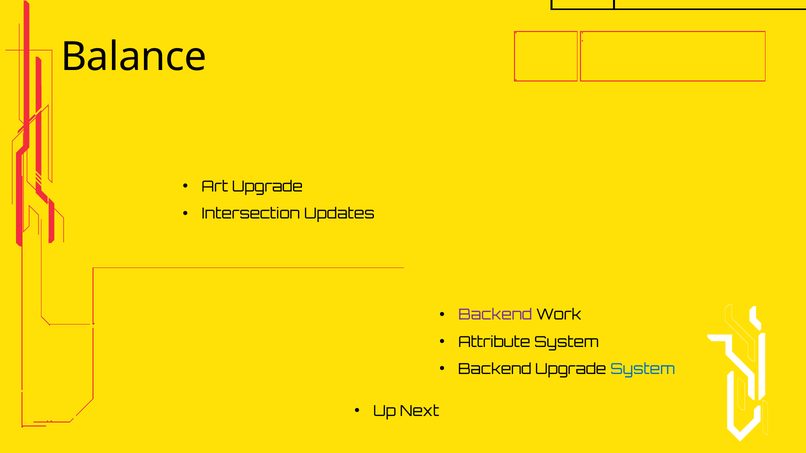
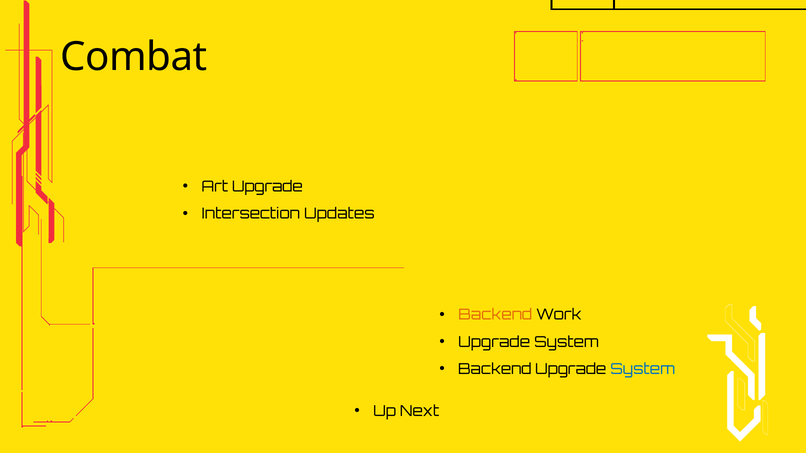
Balance: Balance -> Combat (134, 57)
Backend colour: purple -> orange (495, 315)
Attribute: Attribute -> Upgrade (494, 342)
